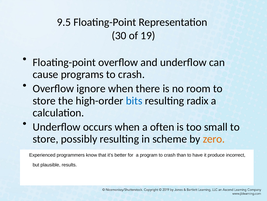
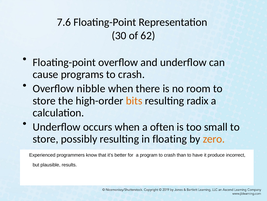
9.5: 9.5 -> 7.6 (64, 22)
19: 19 -> 62 (148, 35)
ignore: ignore -> nibble (91, 88)
bits colour: blue -> orange (134, 100)
scheme: scheme -> floating (170, 139)
